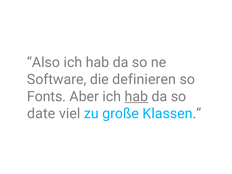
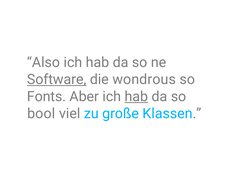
Software underline: none -> present (57, 79)
definieren: definieren -> wondrous (144, 79)
date: date -> bool (41, 114)
